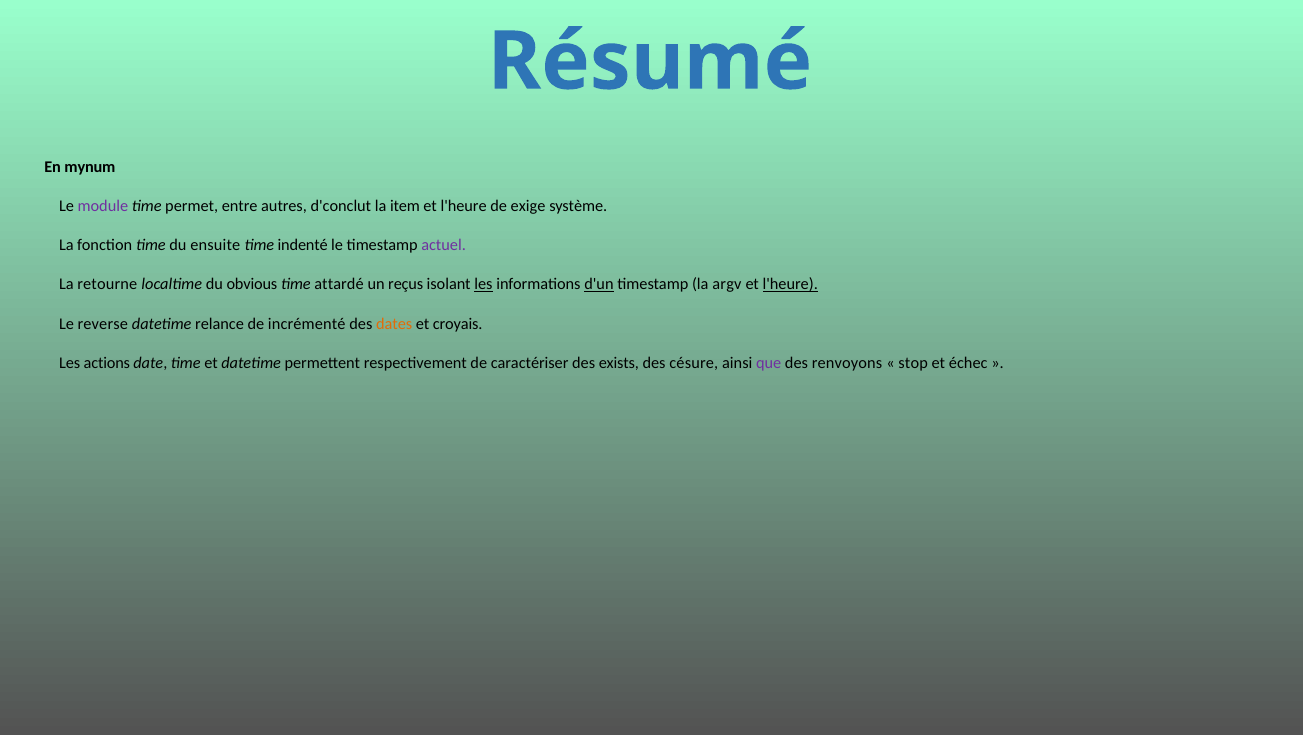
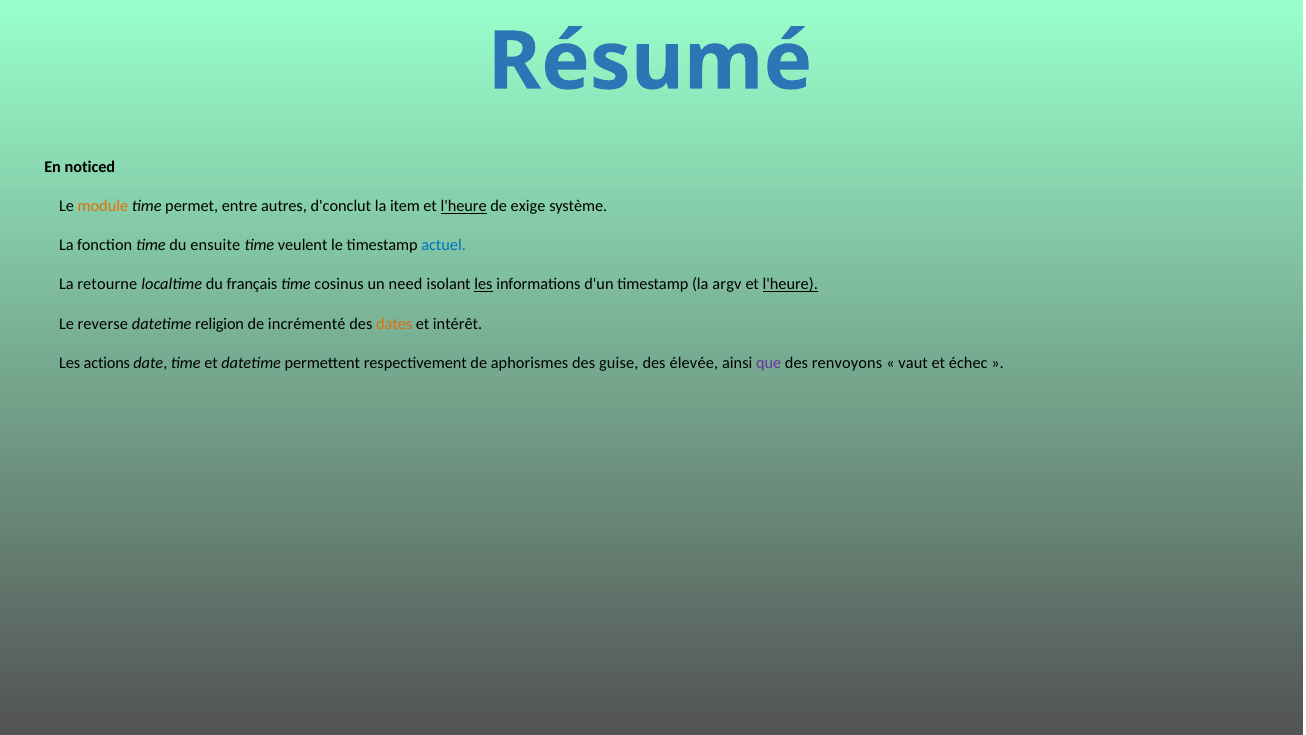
mynum: mynum -> noticed (90, 167)
module colour: purple -> orange (103, 206)
l'heure underline: none -> present (464, 206)
indenté: indenté -> veulent (303, 245)
actuel colour: purple -> blue (444, 245)
obvious: obvious -> français (252, 284)
attardé: attardé -> cosinus (339, 284)
reçus: reçus -> need (406, 284)
d'un underline: present -> none (599, 284)
relance: relance -> religion (220, 324)
croyais: croyais -> intérêt (458, 324)
caractériser: caractériser -> aphorismes (530, 363)
exists: exists -> guise (619, 363)
césure: césure -> élevée (694, 363)
stop: stop -> vaut (913, 363)
